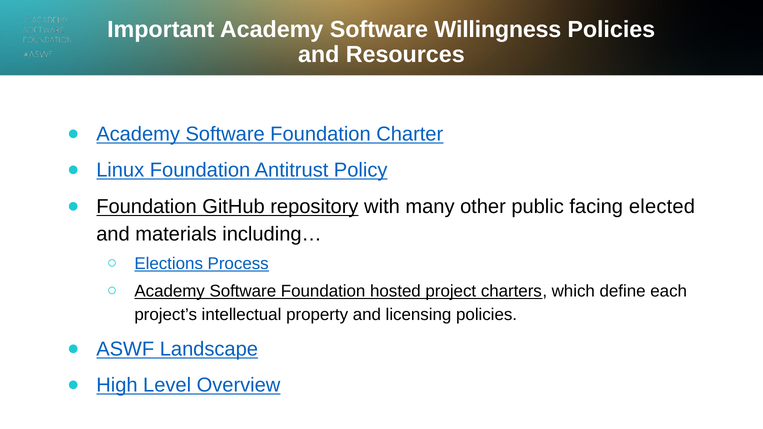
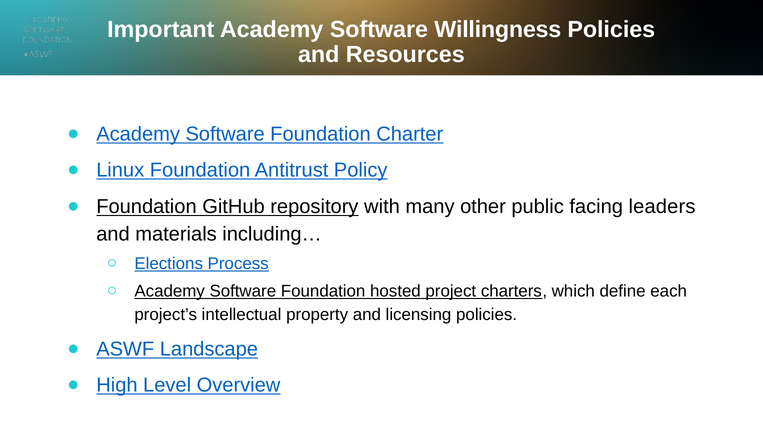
elected: elected -> leaders (662, 207)
